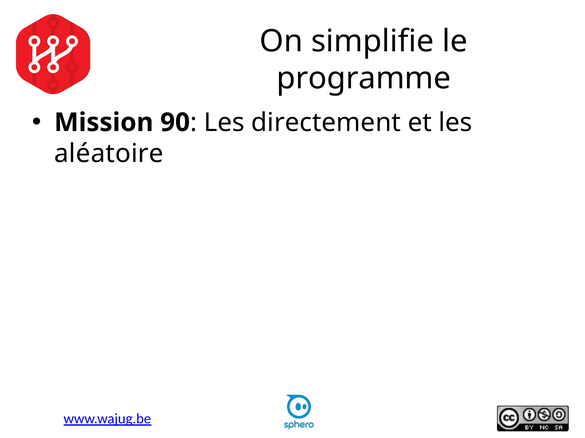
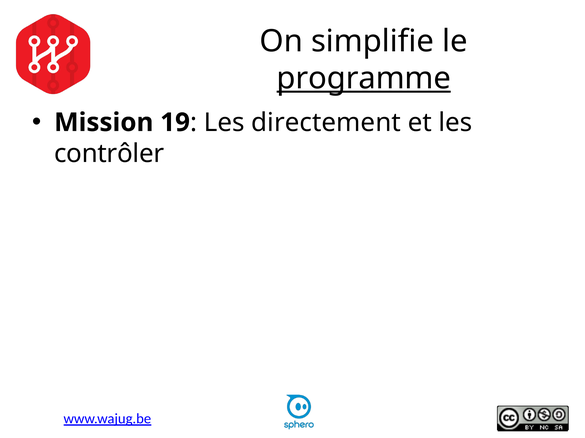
programme underline: none -> present (364, 79)
90: 90 -> 19 (175, 123)
aléatoire: aléatoire -> contrôler (109, 154)
